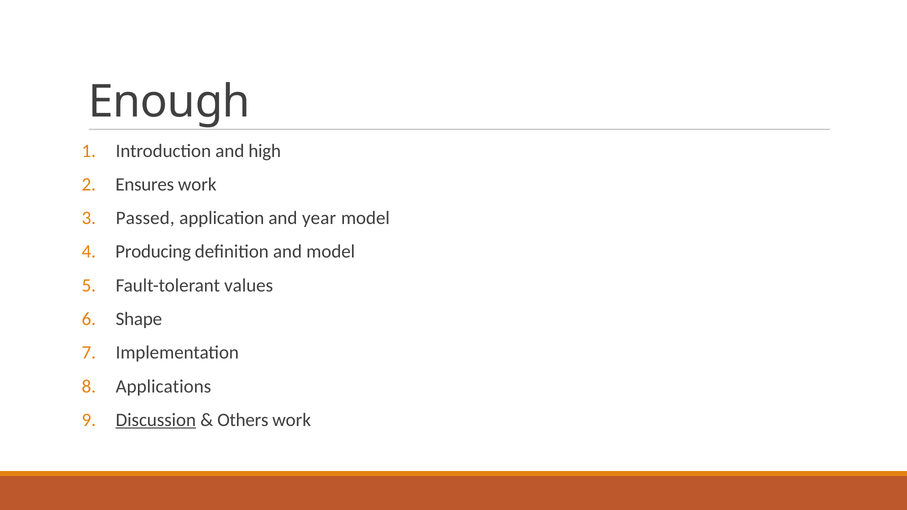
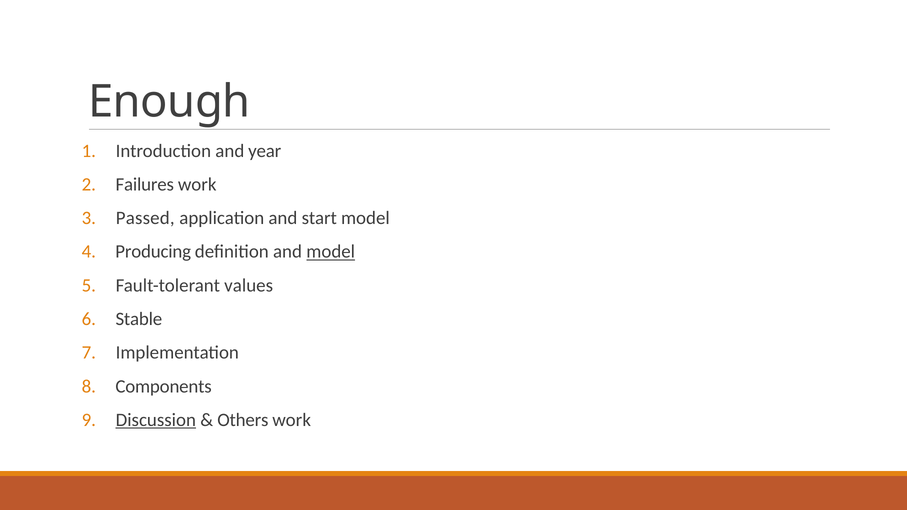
high: high -> year (265, 151)
Ensures: Ensures -> Failures (145, 184)
year: year -> start (319, 218)
model underline: none -> present (331, 252)
Shape: Shape -> Stable (139, 319)
Applications: Applications -> Components (164, 386)
